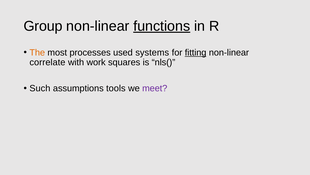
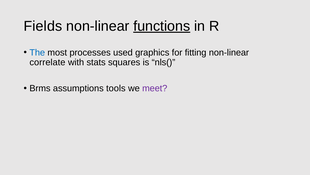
Group: Group -> Fields (43, 26)
The colour: orange -> blue (37, 52)
systems: systems -> graphics (152, 52)
fitting underline: present -> none (196, 52)
work: work -> stats (96, 62)
Such: Such -> Brms (40, 88)
